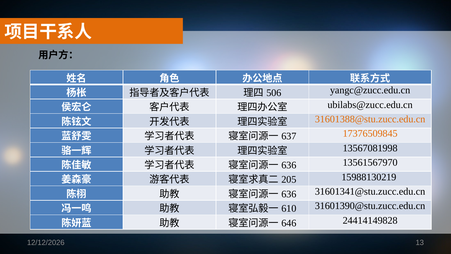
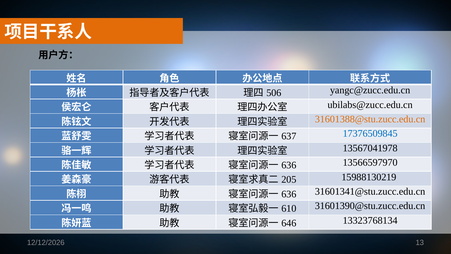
17376509845 colour: orange -> blue (370, 133)
13567081998: 13567081998 -> 13567041978 (370, 148)
13561567970: 13561567970 -> 13566597970 (370, 162)
24414149828: 24414149828 -> 13323768134 (370, 220)
